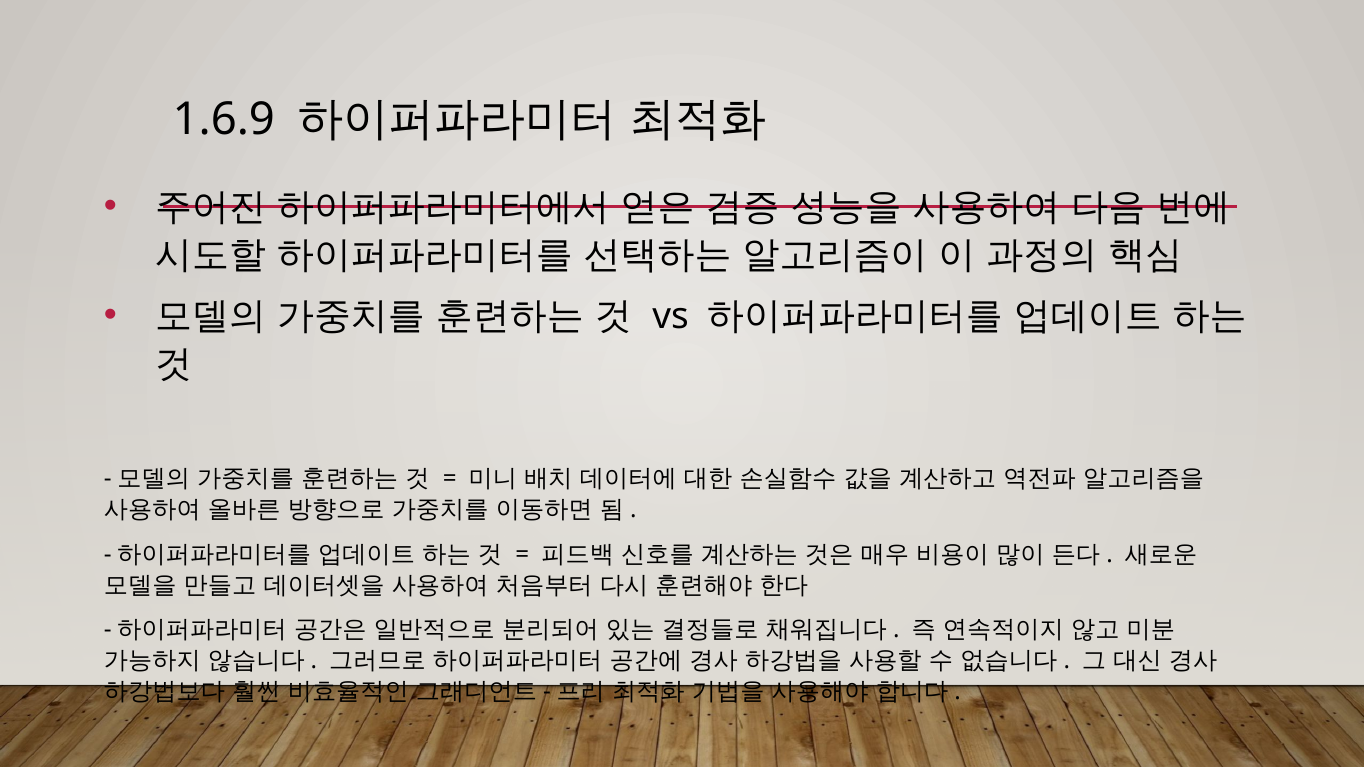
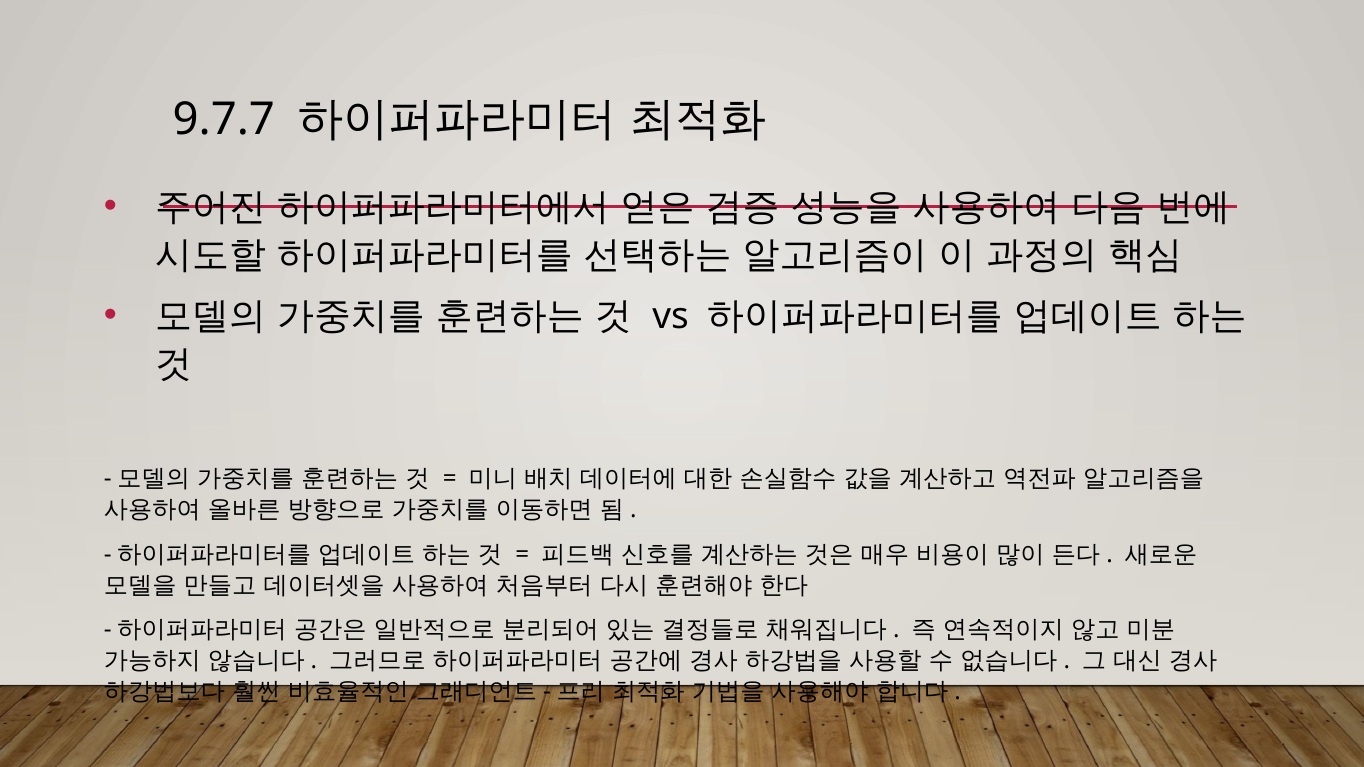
1.6.9: 1.6.9 -> 9.7.7 (224, 119)
